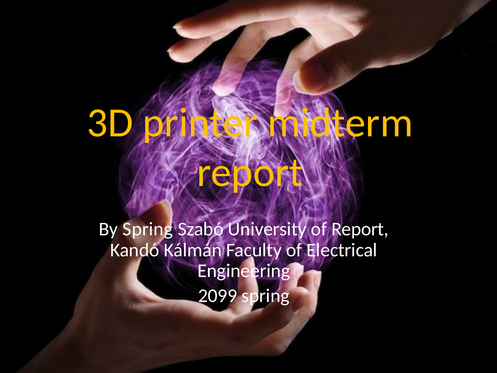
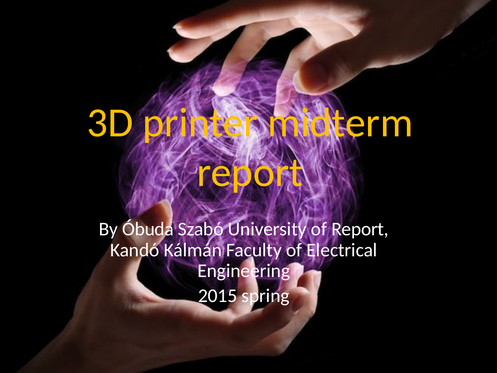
By Spring: Spring -> Óbuda (148, 229)
2099: 2099 -> 2015 (218, 296)
